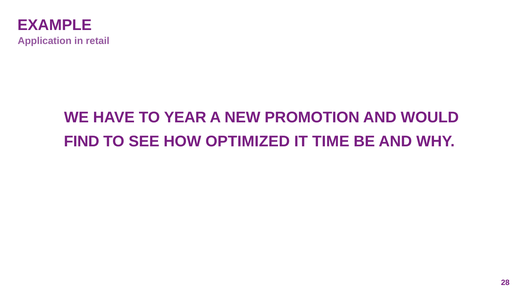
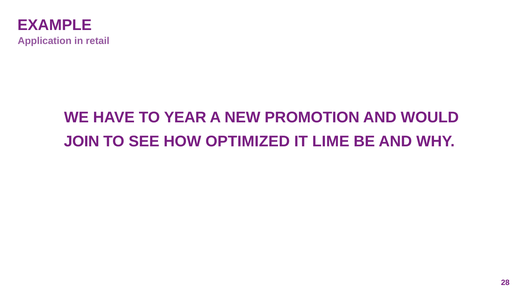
FIND: FIND -> JOIN (82, 142)
TIME: TIME -> LIME (331, 142)
